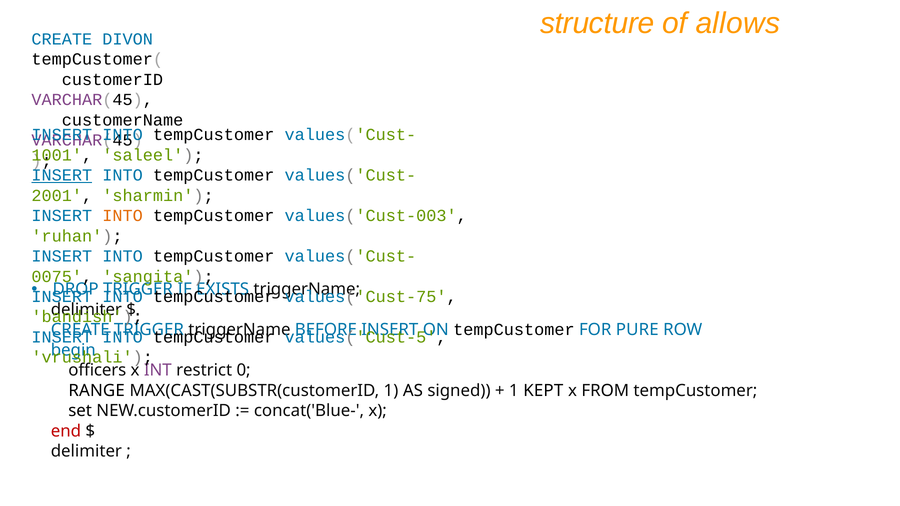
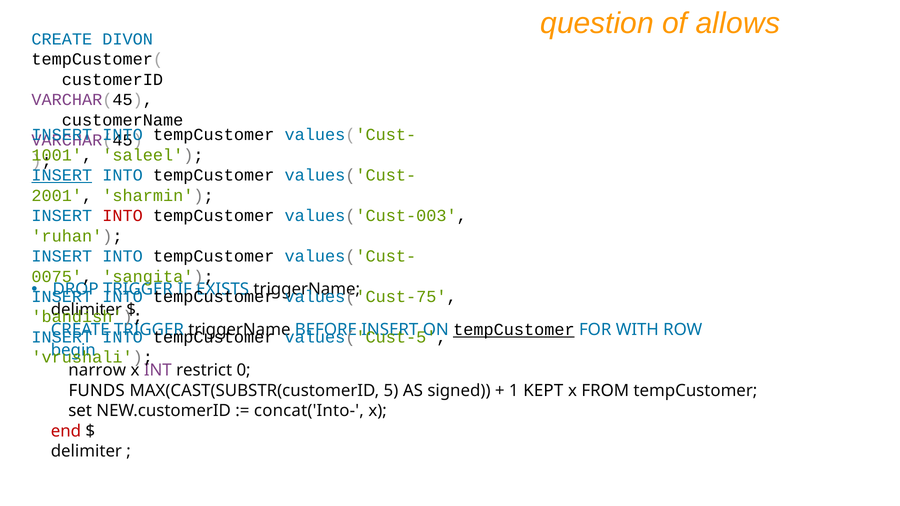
structure: structure -> question (597, 23)
INTO colour: orange -> red (123, 216)
tempCustomer underline: none -> present (514, 330)
PURE: PURE -> WITH (637, 330)
officers: officers -> narrow (97, 370)
RANGE: RANGE -> FUNDS (97, 391)
MAX(CAST(SUBSTR(customerID 1: 1 -> 5 (391, 391)
concat('Blue-: concat('Blue- -> concat('Into- (309, 411)
